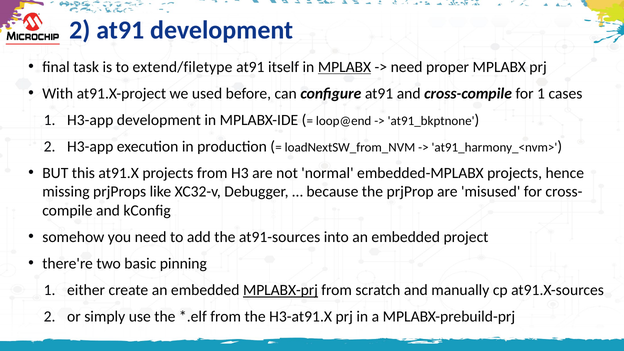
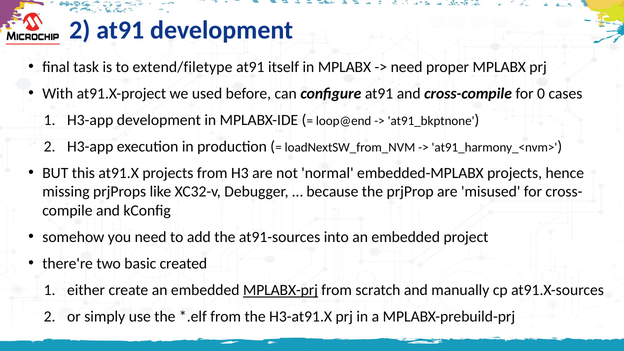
MPLABX underline: present -> none (345, 67)
for 1: 1 -> 0 (541, 94)
pinning: pinning -> created (183, 264)
